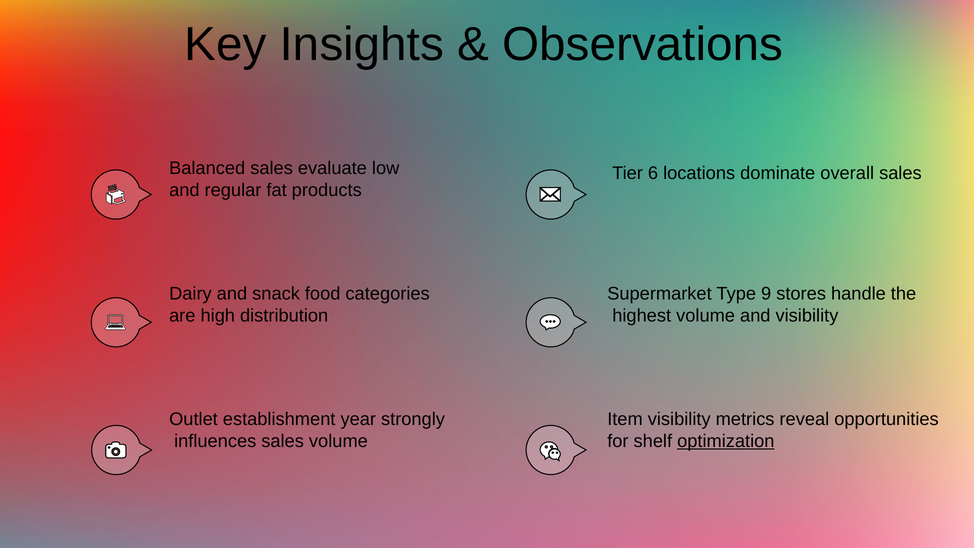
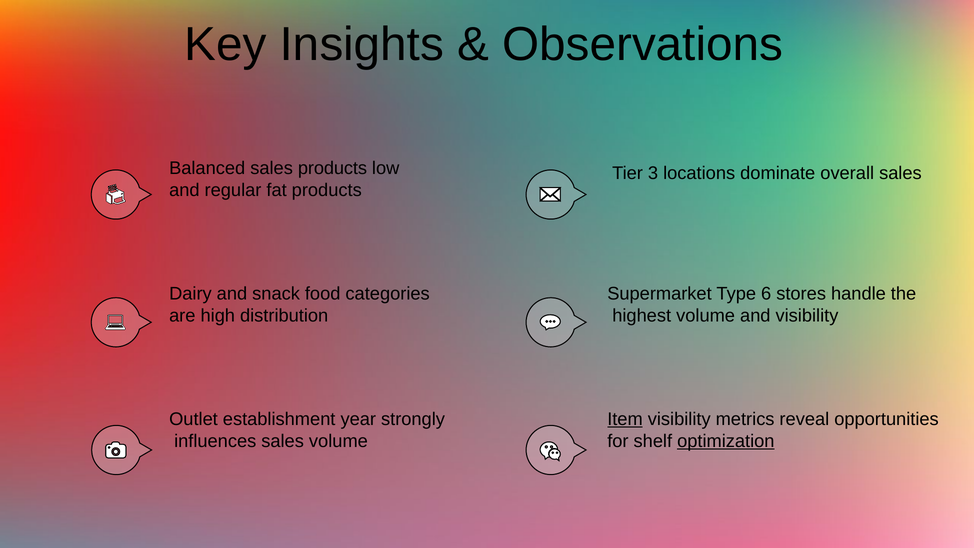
sales evaluate: evaluate -> products (332, 168)
6: 6 -> 3 (653, 173)
9: 9 -> 6 (766, 294)
Item underline: none -> present (625, 419)
